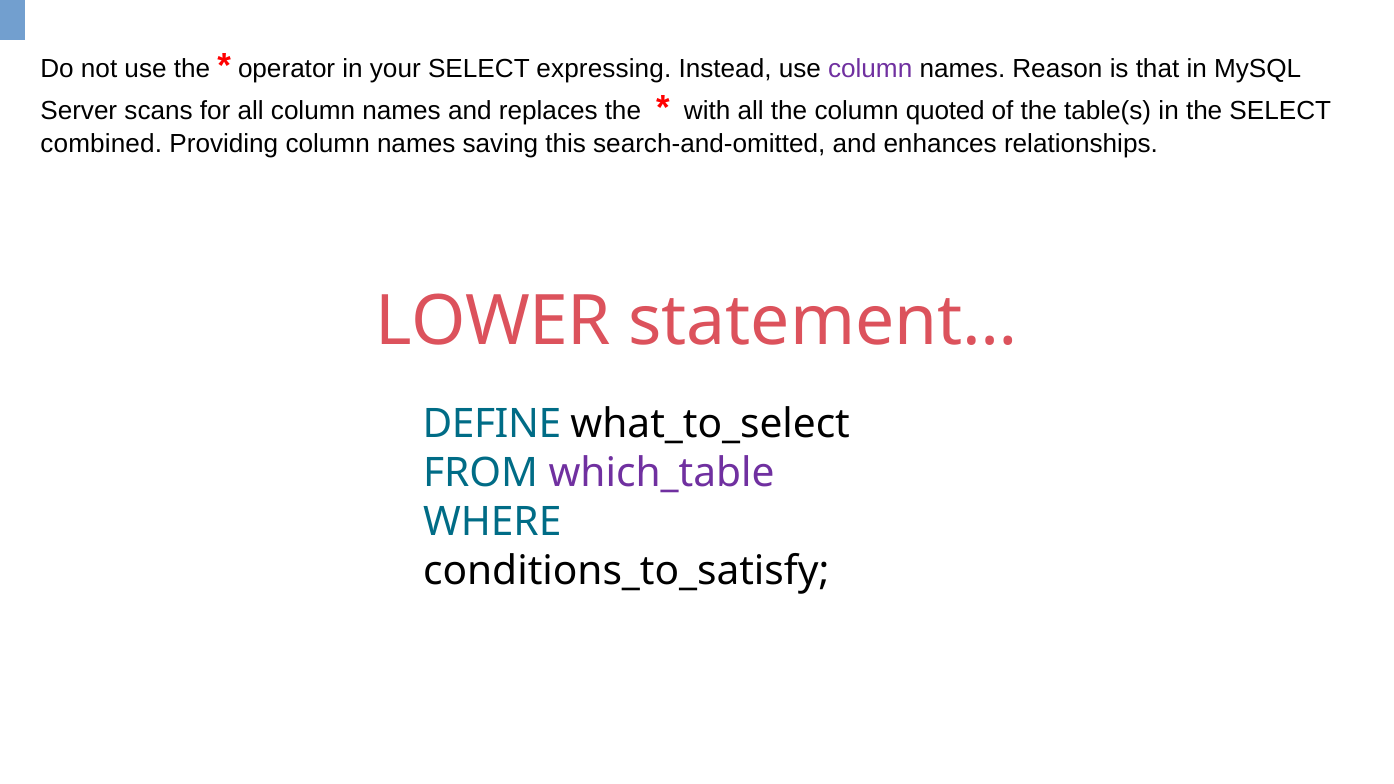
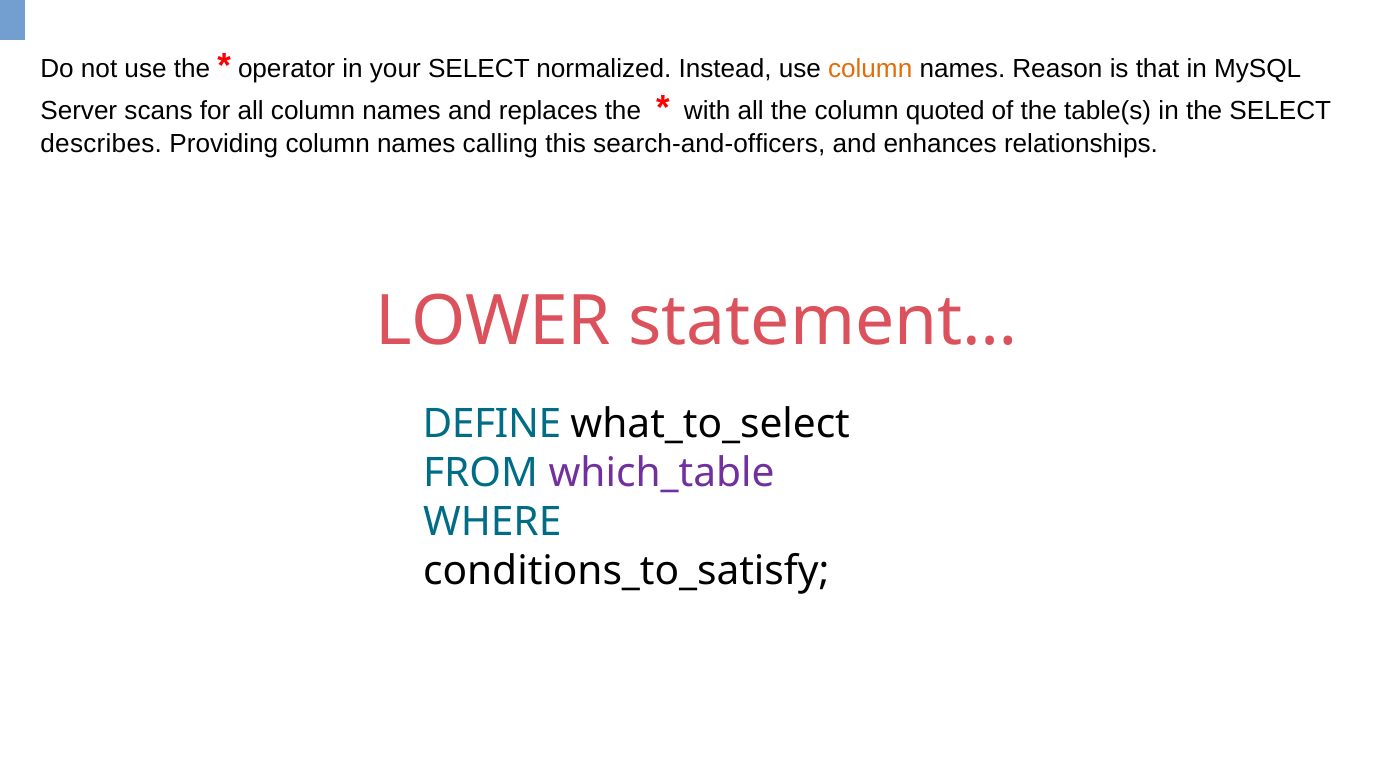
expressing: expressing -> normalized (604, 69)
column colour: purple -> orange (870, 69)
combined: combined -> describes (101, 144)
saving: saving -> calling (500, 144)
search-and-omitted: search-and-omitted -> search-and-officers (709, 144)
